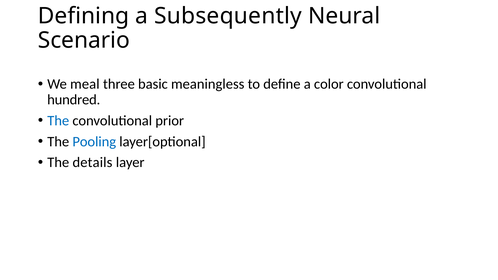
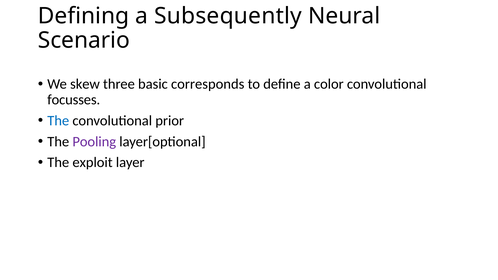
meal: meal -> skew (85, 84)
meaningless: meaningless -> corresponds (208, 84)
hundred: hundred -> focusses (74, 100)
Pooling colour: blue -> purple (94, 142)
details: details -> exploit (93, 163)
